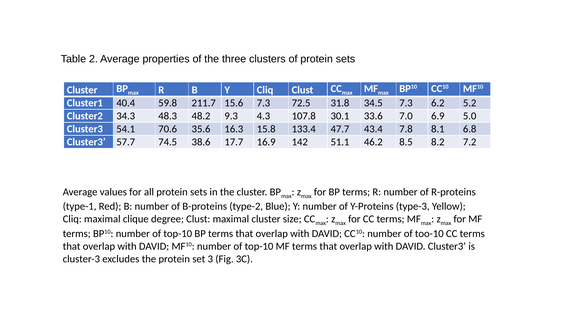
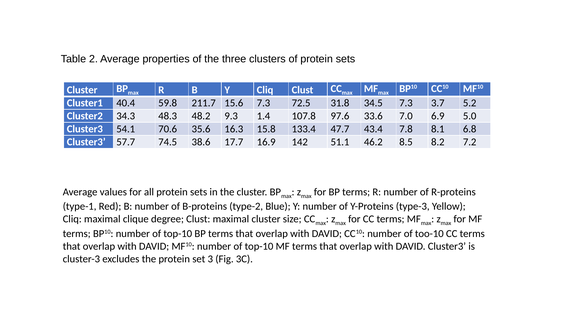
6.2: 6.2 -> 3.7 (438, 103)
4.3: 4.3 -> 1.4 (264, 116)
30.1: 30.1 -> 97.6 (340, 116)
